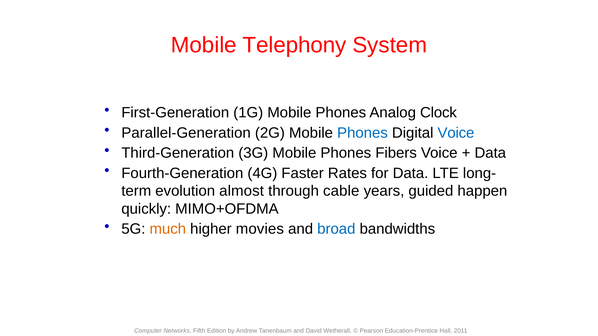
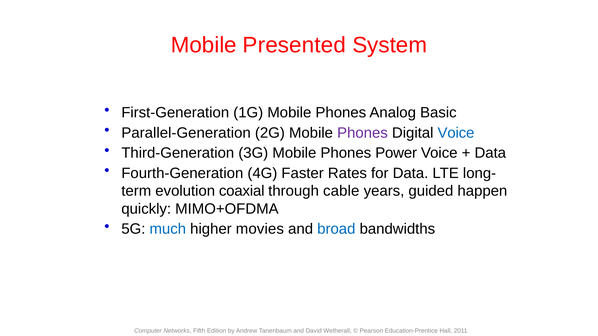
Telephony: Telephony -> Presented (294, 45)
Clock: Clock -> Basic (438, 113)
Phones colour: blue -> purple (362, 133)
Fibers: Fibers -> Power (396, 153)
almost: almost -> coaxial (242, 191)
much colour: orange -> blue (168, 229)
